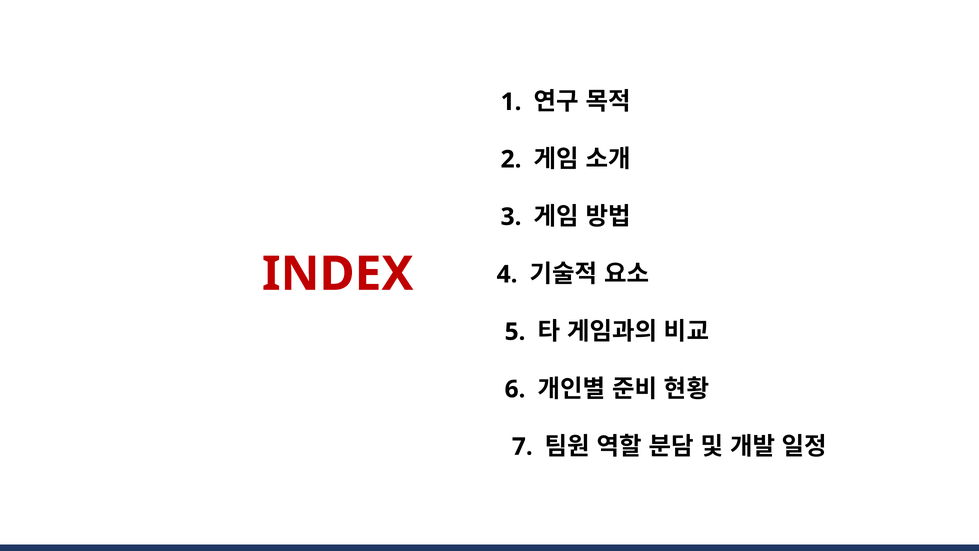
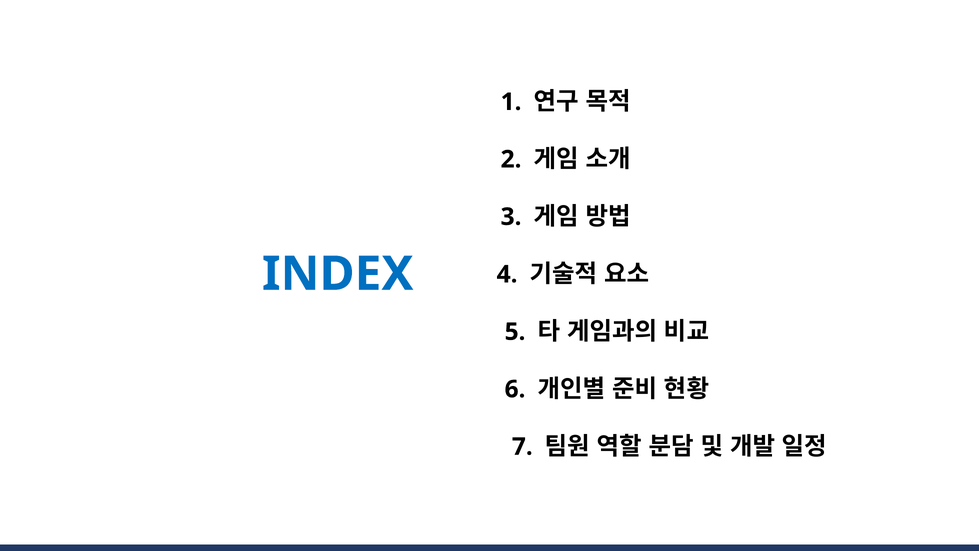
INDEX colour: red -> blue (338, 274)
